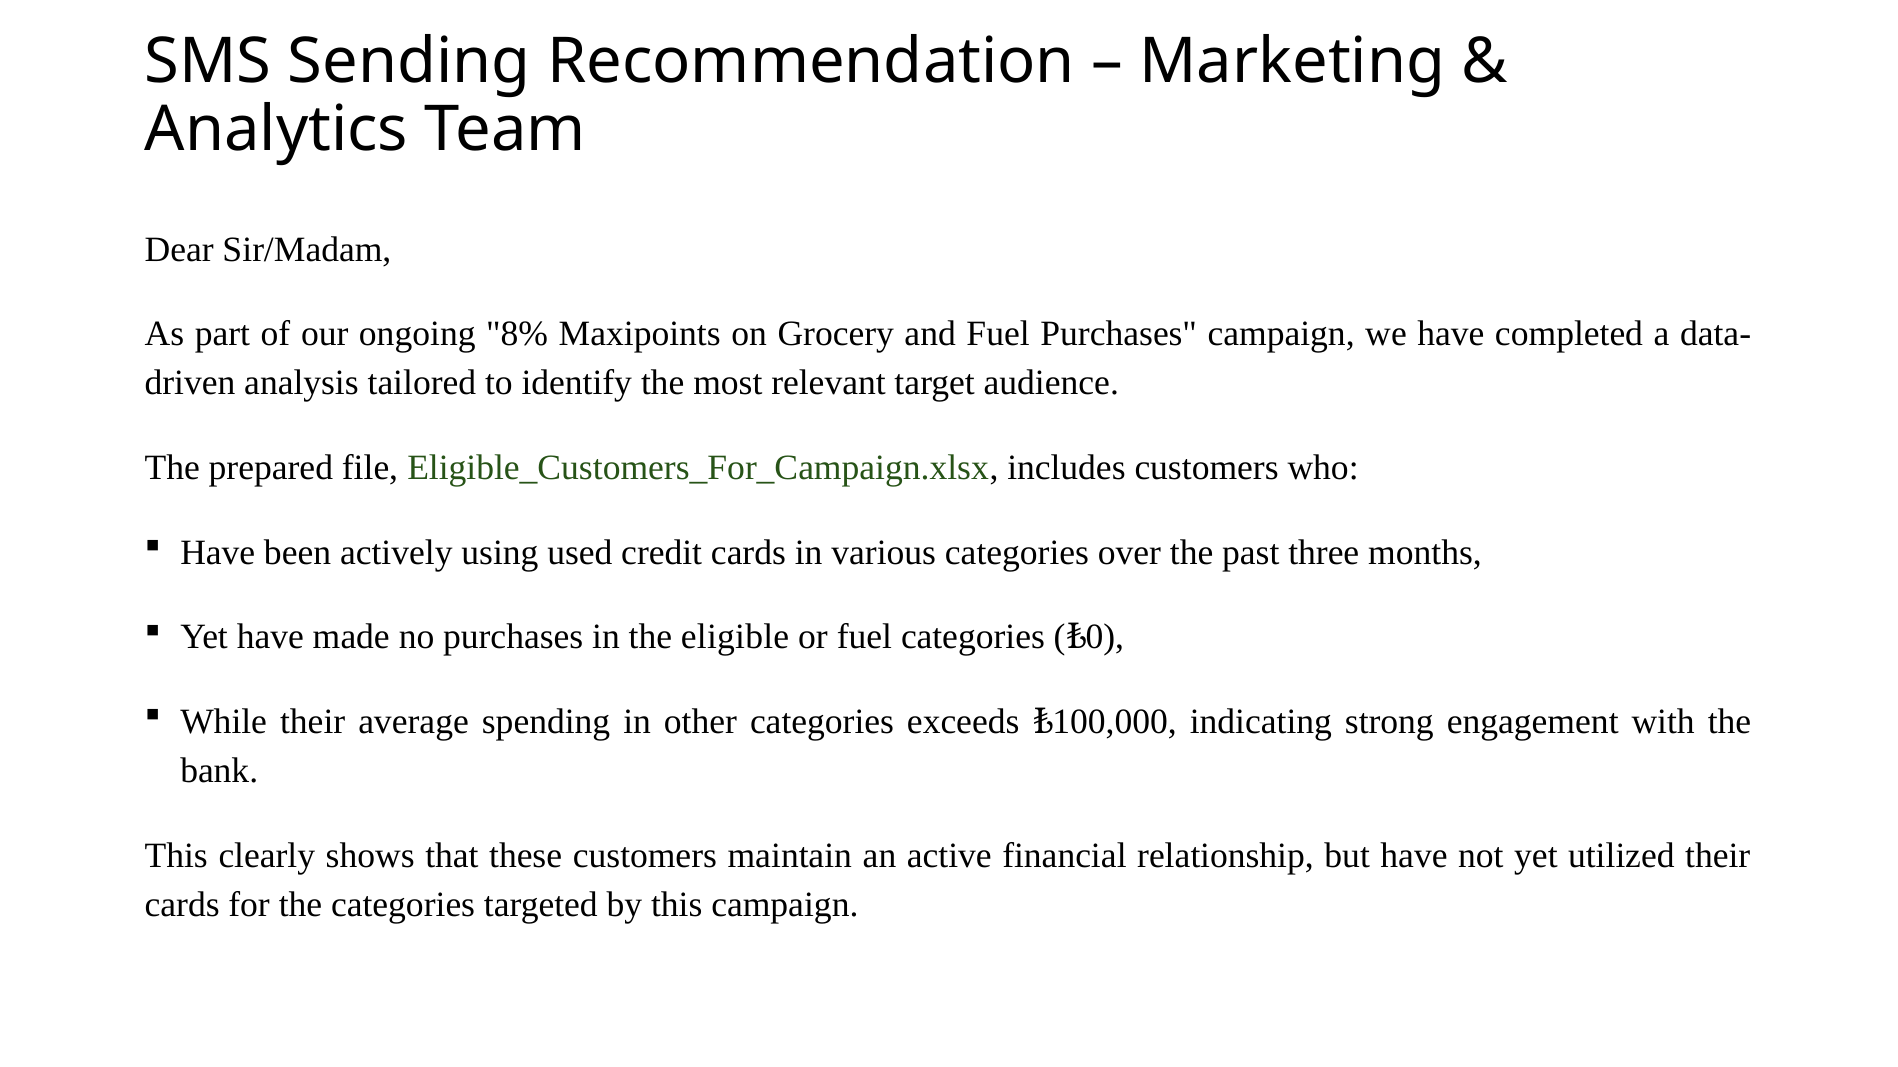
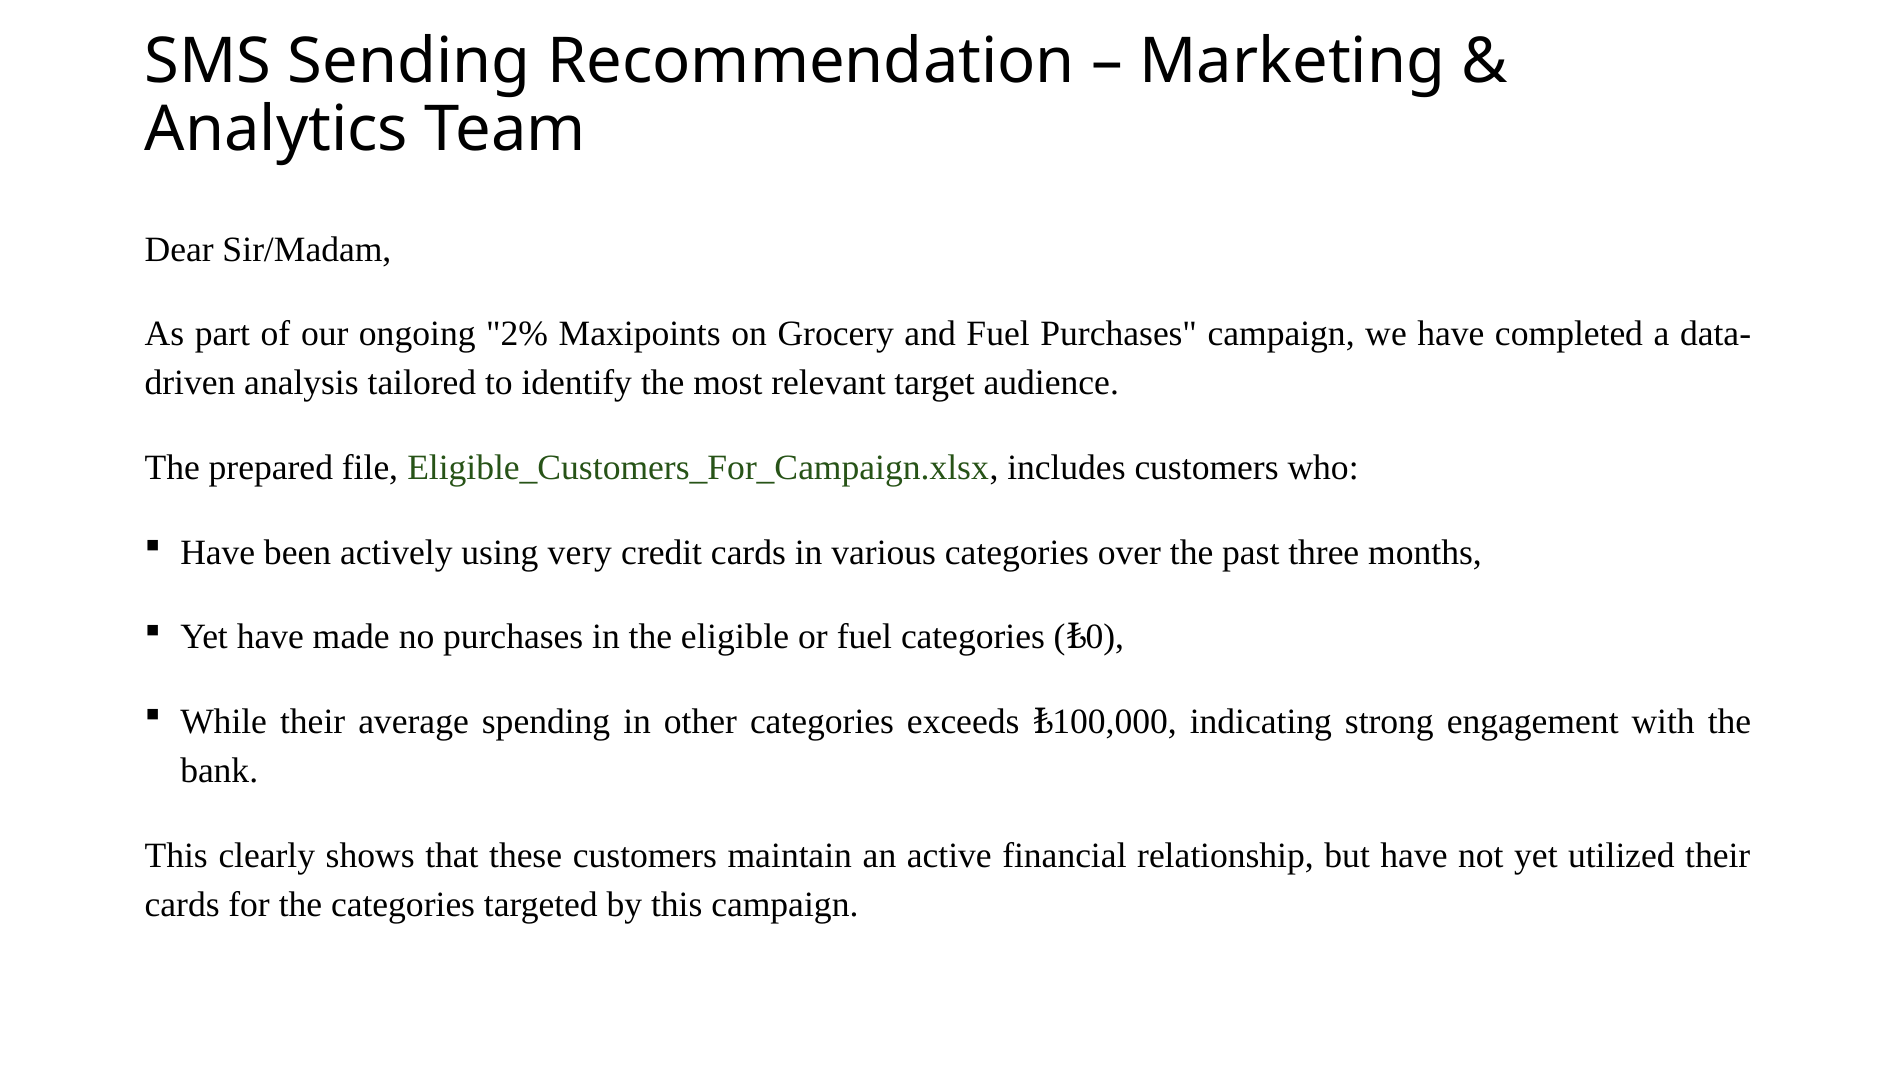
8%: 8% -> 2% (517, 334)
used: used -> very (580, 553)
